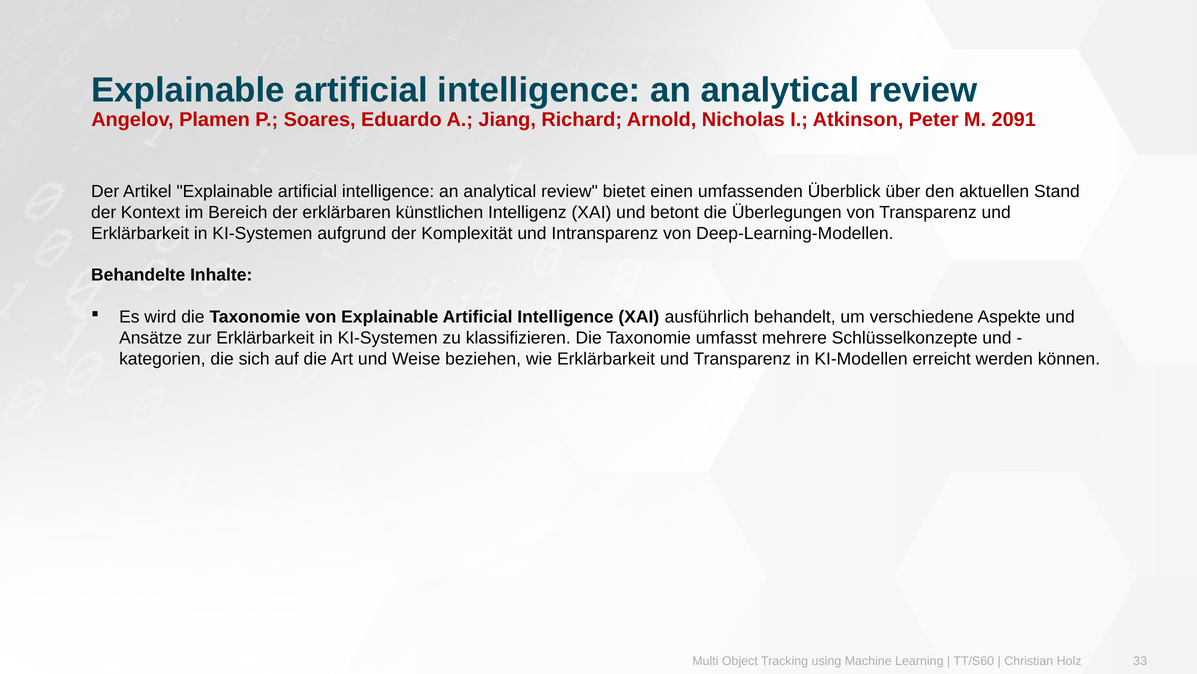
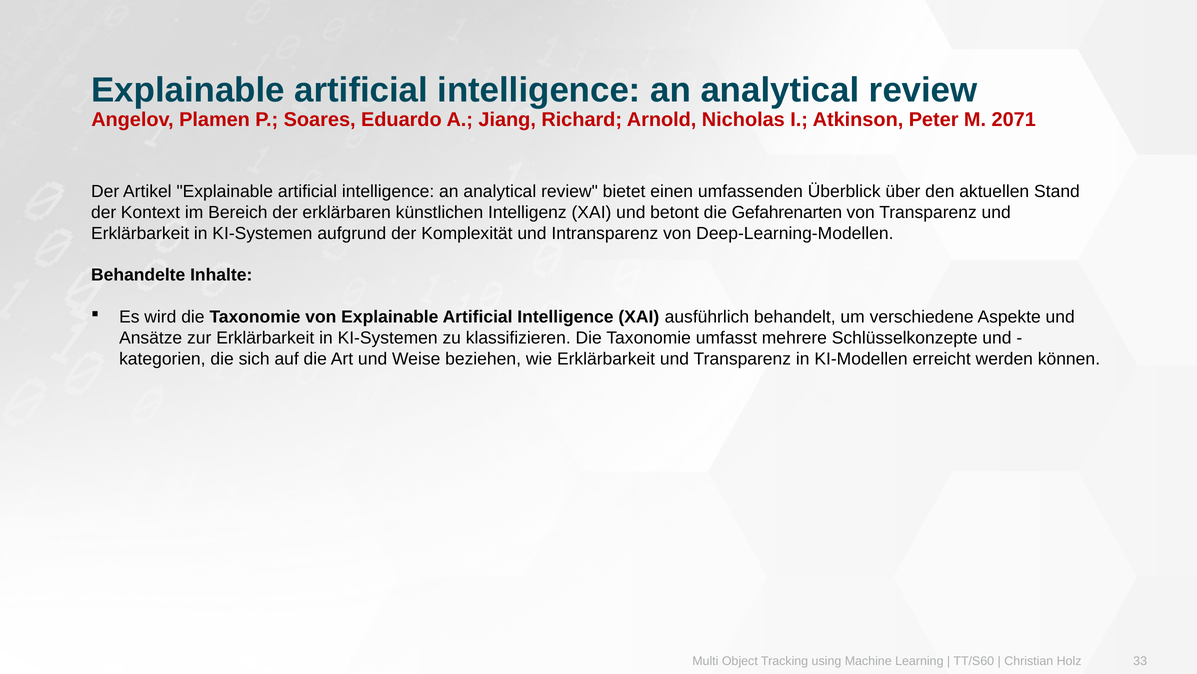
2091: 2091 -> 2071 (1014, 120)
Überlegungen: Überlegungen -> Gefahrenarten (787, 212)
